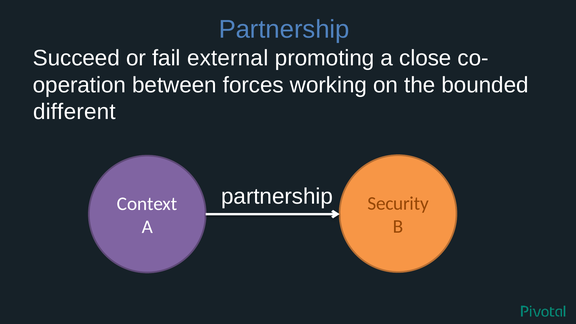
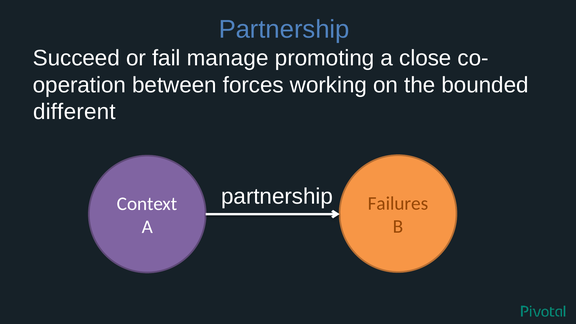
external: external -> manage (228, 58)
Security: Security -> Failures (398, 203)
